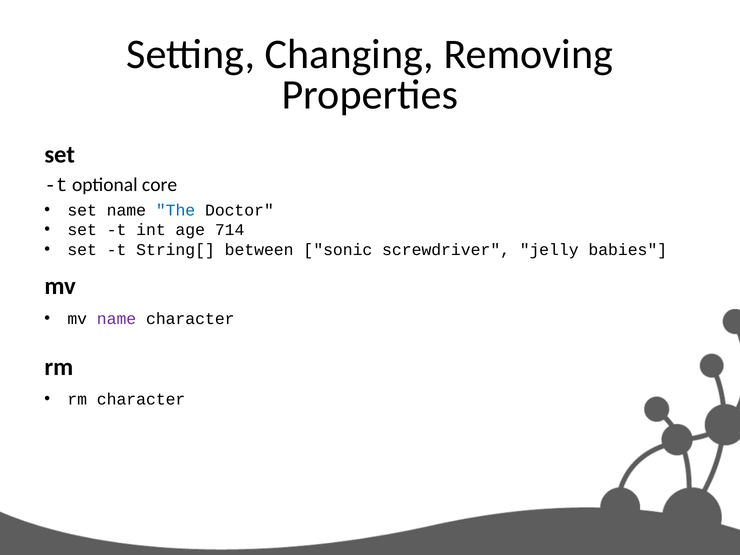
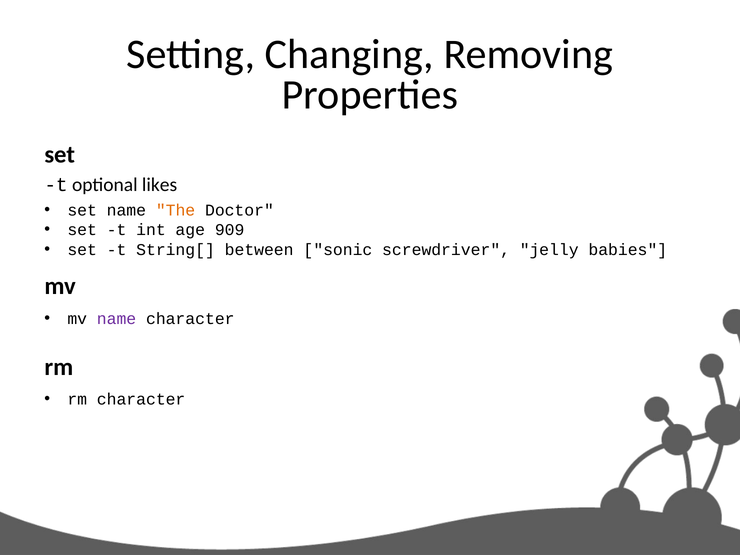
core: core -> likes (160, 185)
The colour: blue -> orange (176, 210)
714: 714 -> 909 (230, 230)
